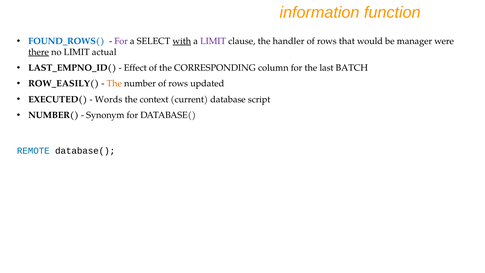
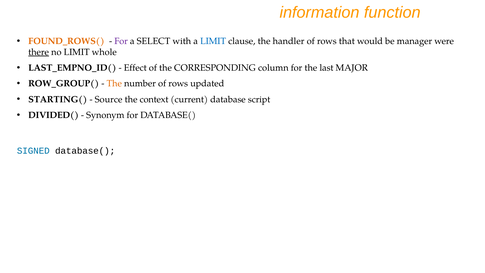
FOUND_ROWS( colour: blue -> orange (66, 41)
with underline: present -> none (182, 41)
LIMIT colour: purple -> blue (213, 41)
actual: actual -> whole (104, 52)
BATCH: BATCH -> MAJOR (352, 68)
ROW_EASILY(: ROW_EASILY( -> ROW_GROUP( (64, 84)
EXECUTED(: EXECUTED( -> STARTING( (58, 99)
Words: Words -> Source (109, 99)
NUMBER(: NUMBER( -> DIVIDED( (54, 115)
REMOTE: REMOTE -> SIGNED (33, 151)
